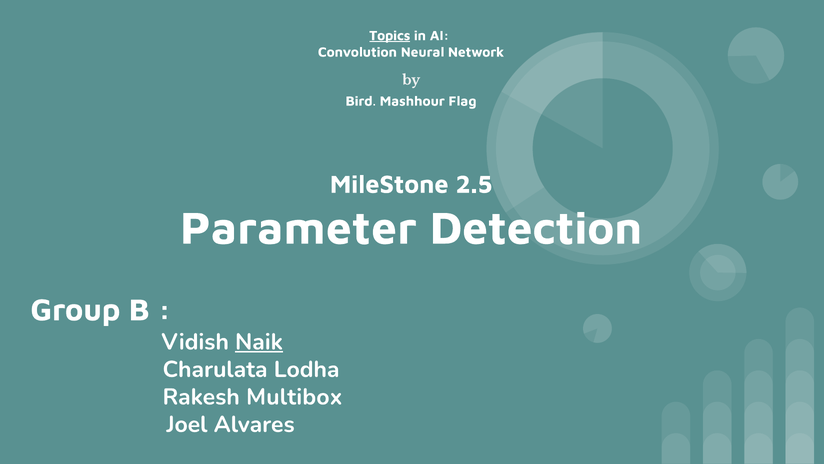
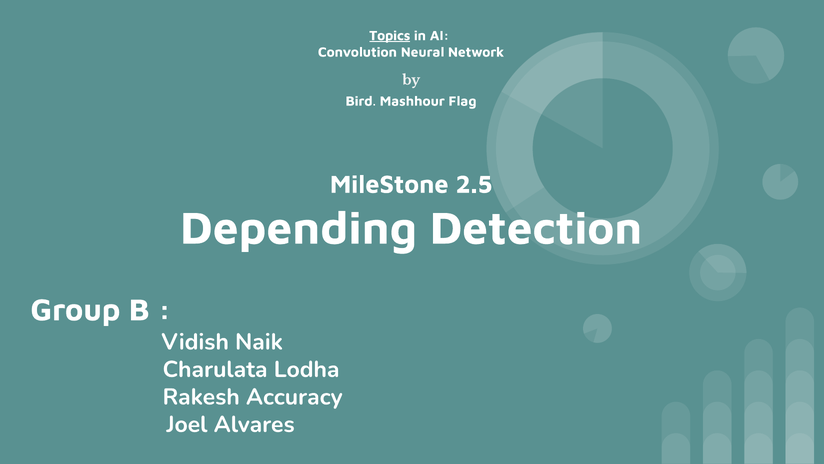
Parameter: Parameter -> Depending (299, 228)
Naik underline: present -> none (259, 342)
Multibox: Multibox -> Accuracy (294, 396)
